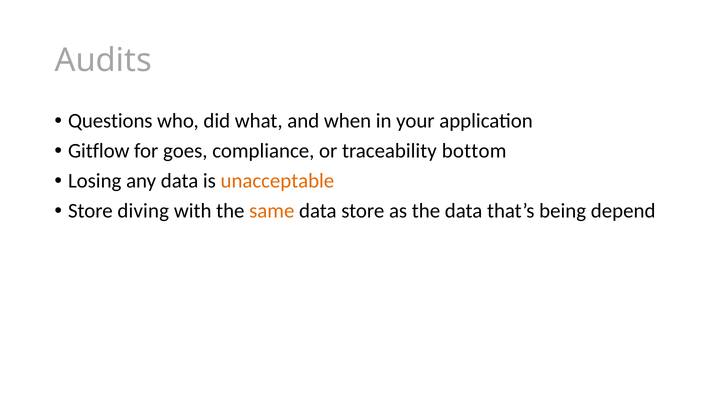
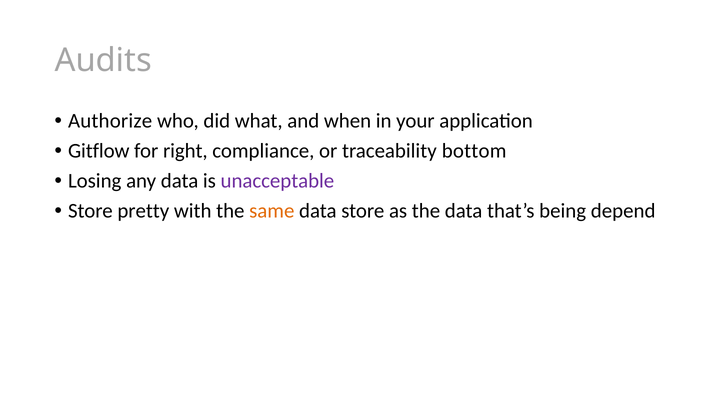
Questions: Questions -> Authorize (110, 121)
goes: goes -> right (185, 151)
unacceptable colour: orange -> purple (277, 181)
diving: diving -> pretty (143, 211)
